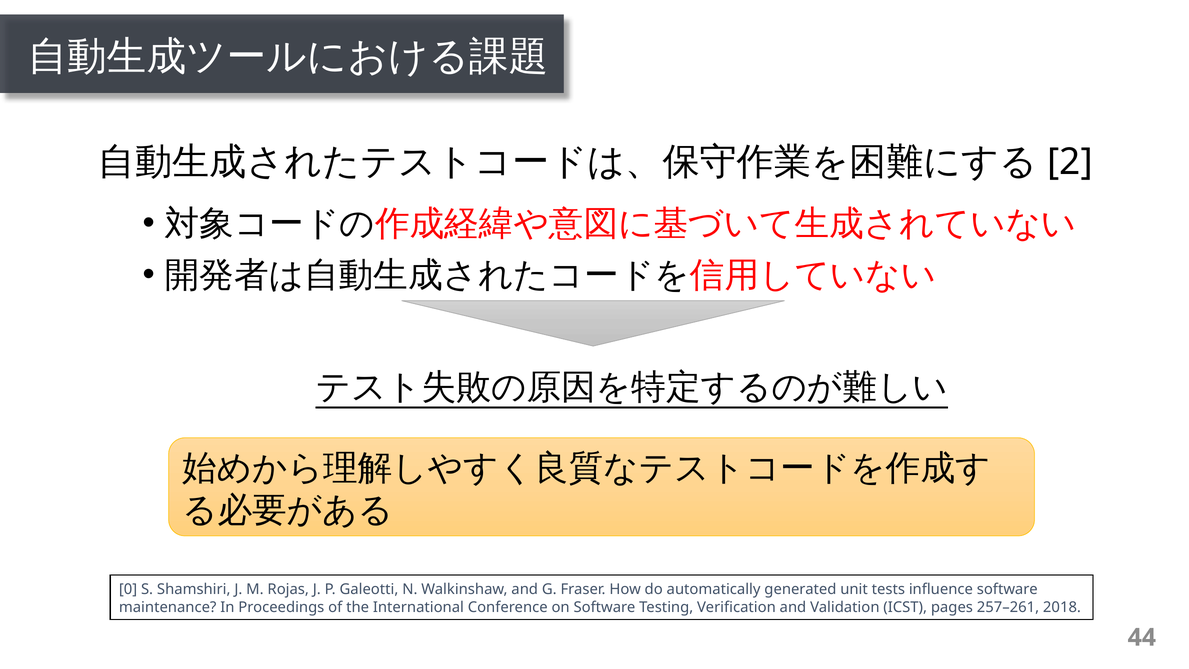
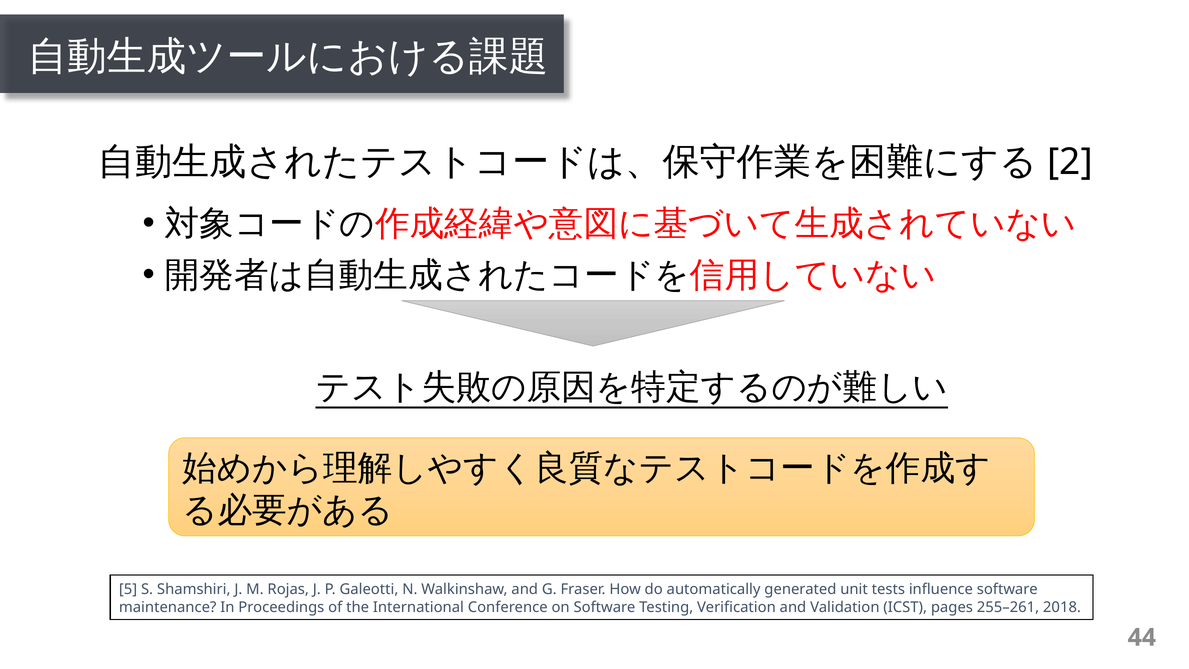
0: 0 -> 5 (128, 589)
257–261: 257–261 -> 255–261 (1008, 607)
